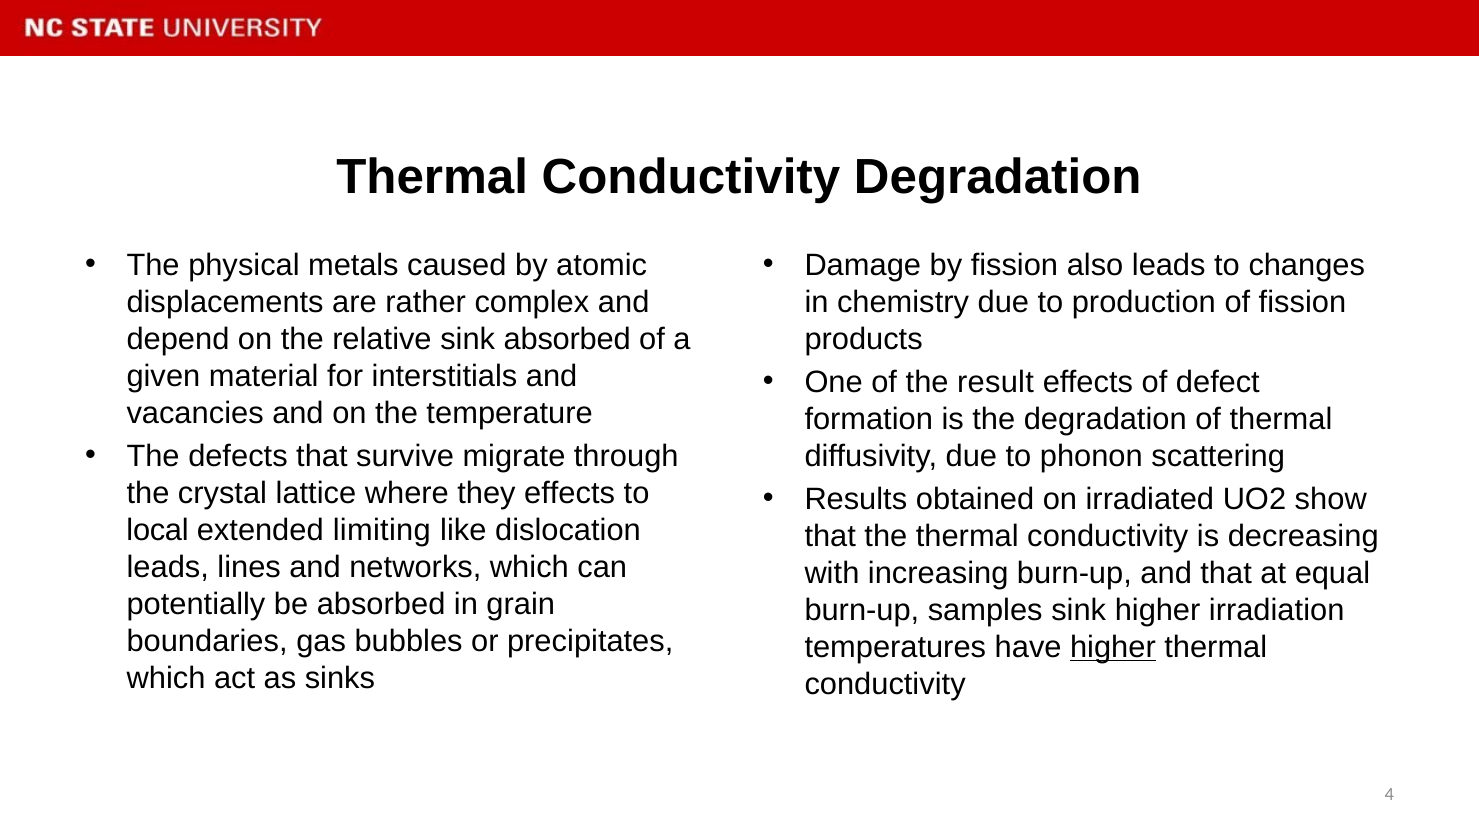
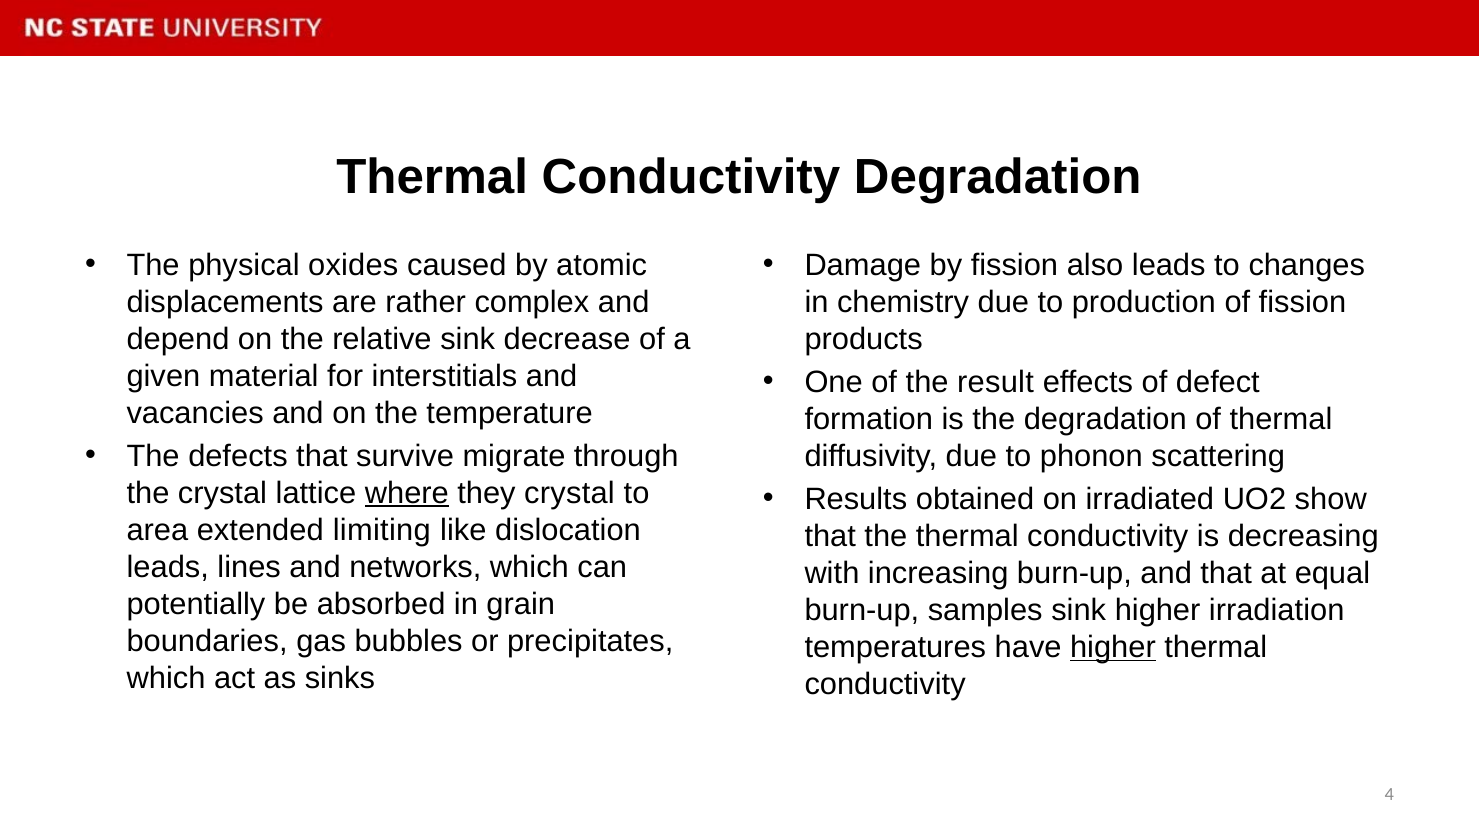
metals: metals -> oxides (353, 265)
sink absorbed: absorbed -> decrease (567, 339)
where underline: none -> present (407, 493)
they effects: effects -> crystal (570, 493)
local: local -> area (157, 530)
